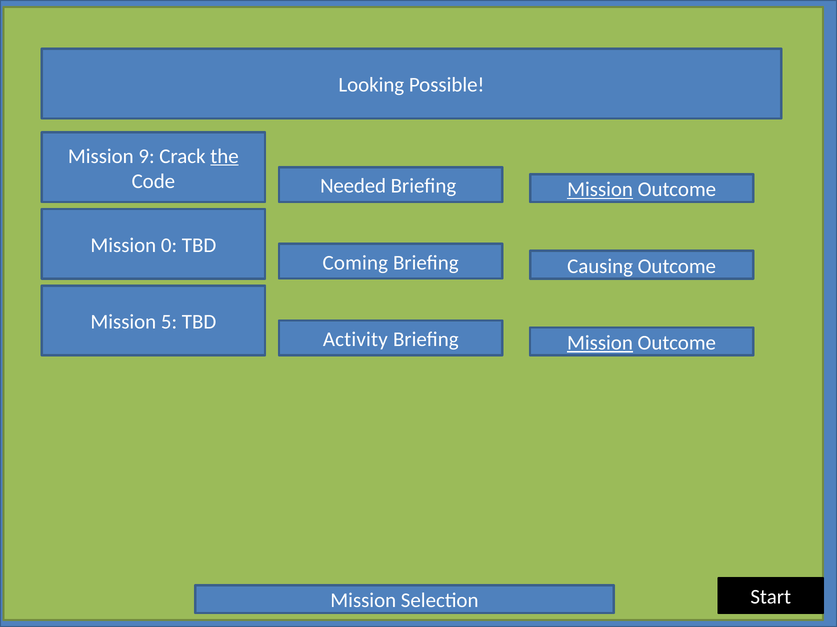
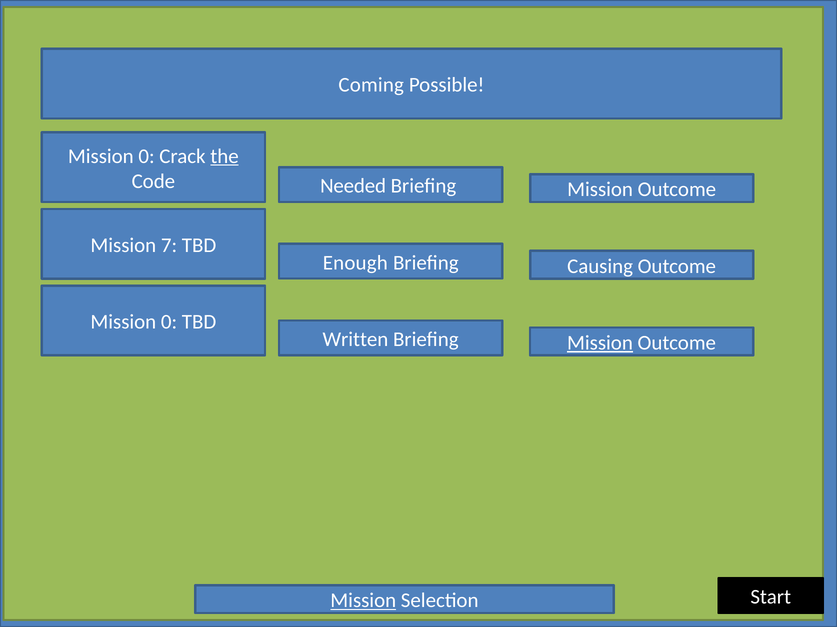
Looking: Looking -> Coming (371, 85)
9: 9 -> 0 (147, 156)
Mission underline: present -> none (600, 190)
0: 0 -> 7 (169, 246)
Coming: Coming -> Enough (355, 263)
5: 5 -> 0 (169, 322)
Activity: Activity -> Written (355, 340)
Mission underline: none -> present (363, 601)
